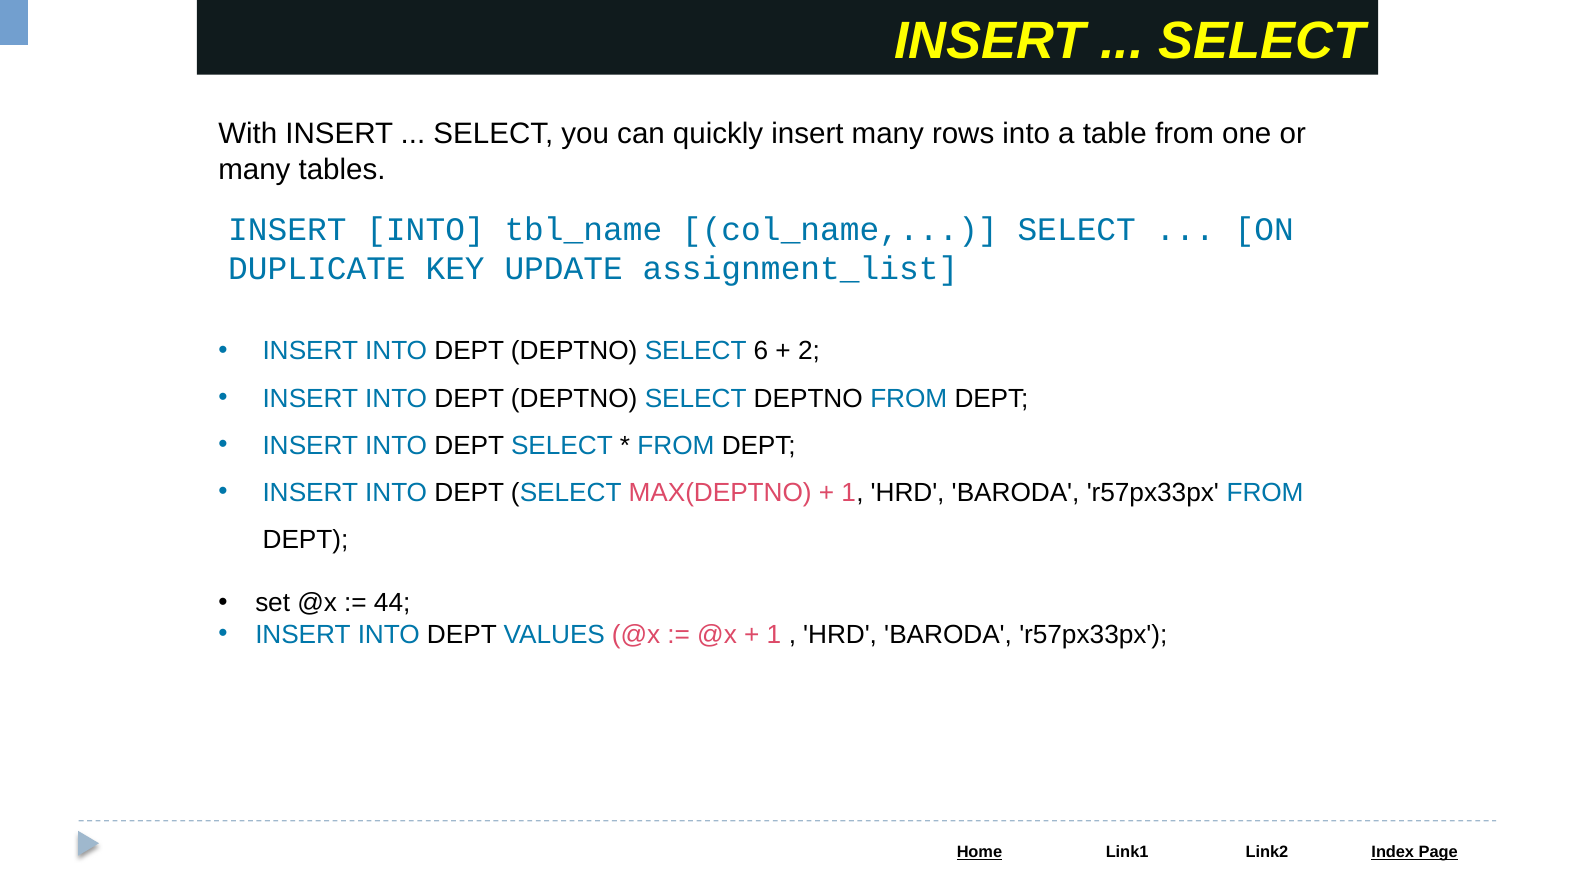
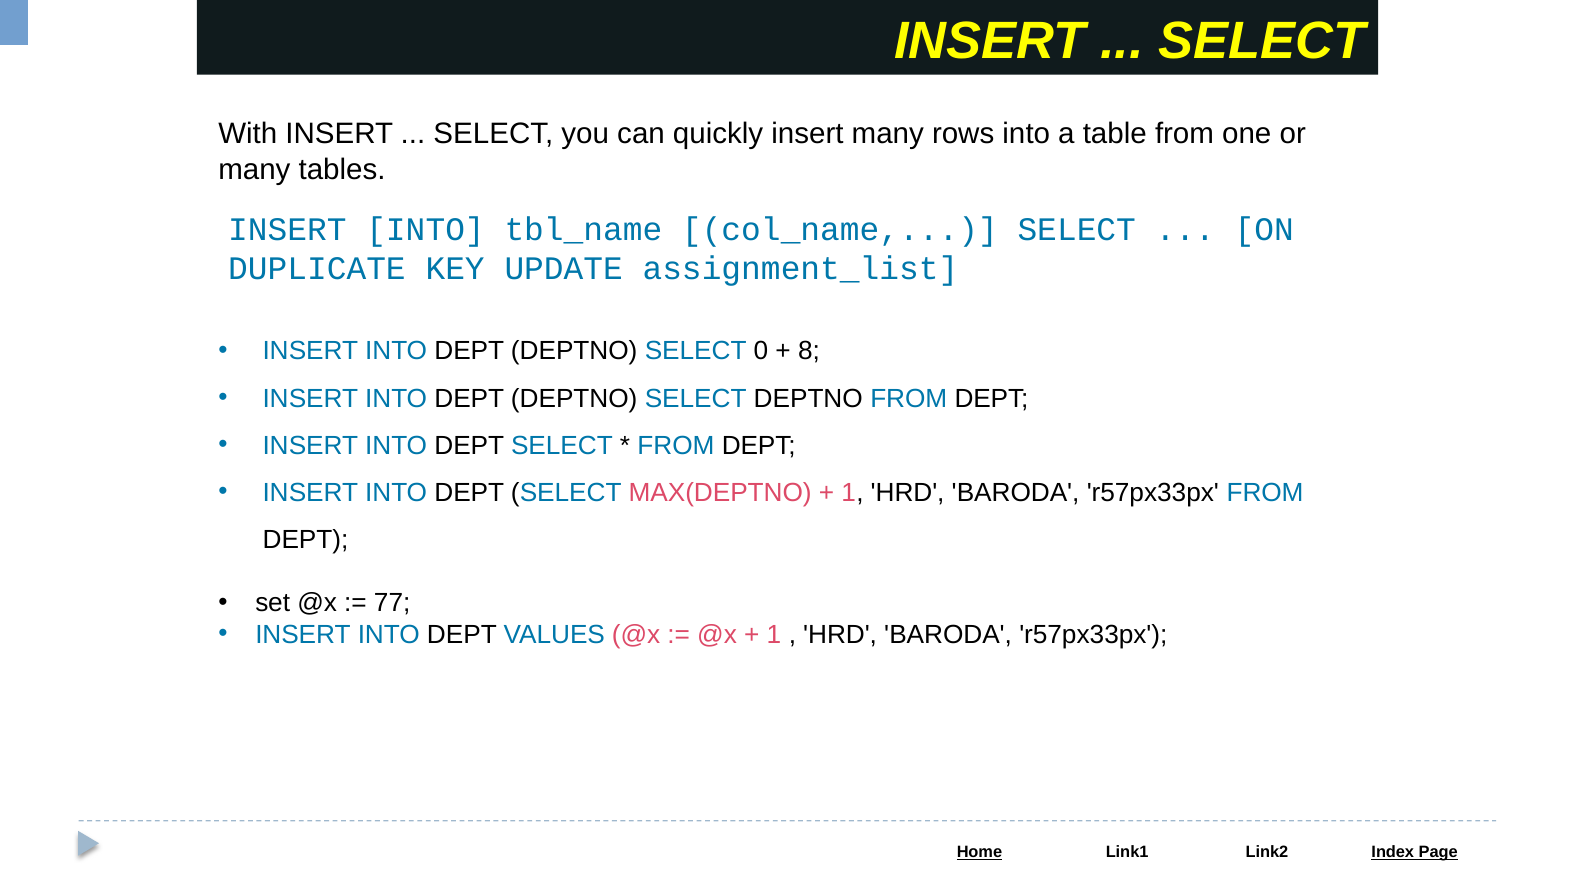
6: 6 -> 0 (761, 351)
2: 2 -> 8 (809, 351)
44: 44 -> 77 (392, 603)
